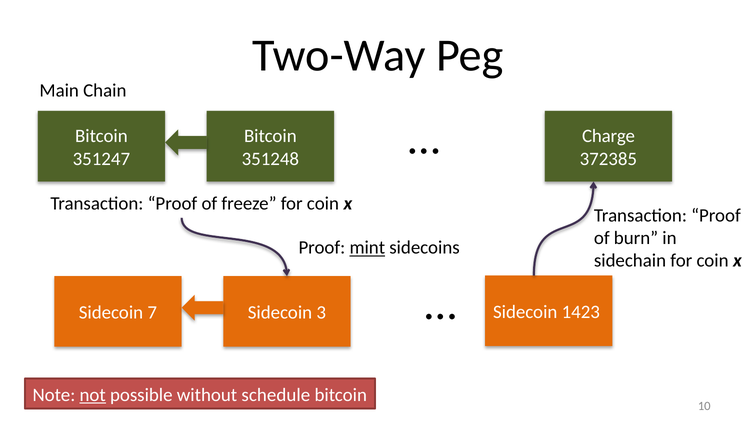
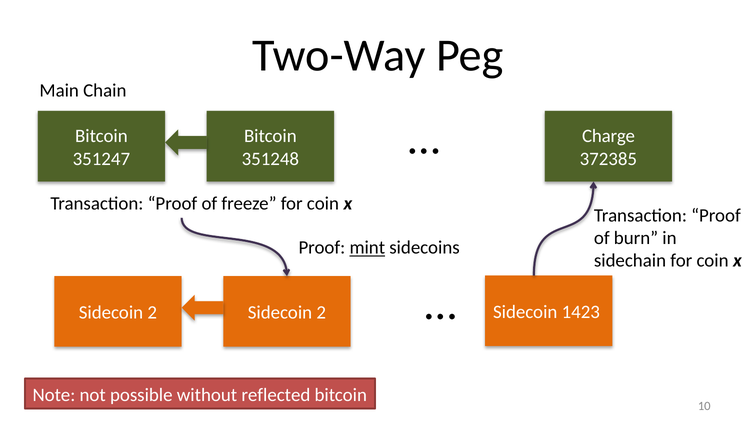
7: 7 -> 2 (152, 313)
3: 3 -> 2 (321, 313)
not underline: present -> none (93, 395)
schedule: schedule -> reflected (276, 395)
